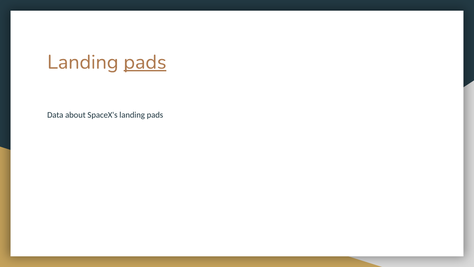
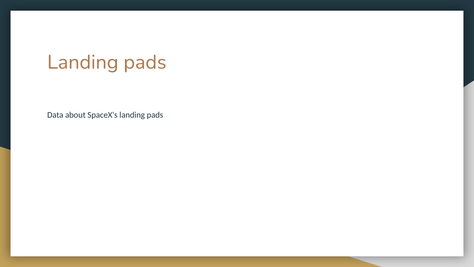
pads underline: present -> none (145, 62)
